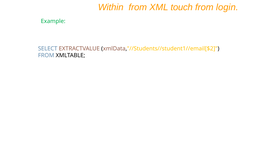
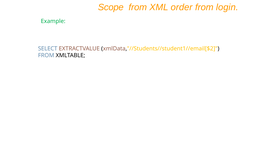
Within: Within -> Scope (111, 7)
touch: touch -> order (182, 7)
